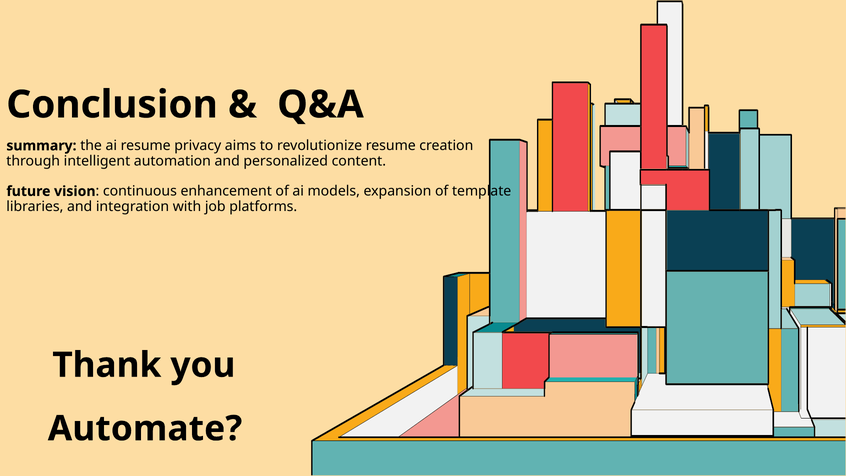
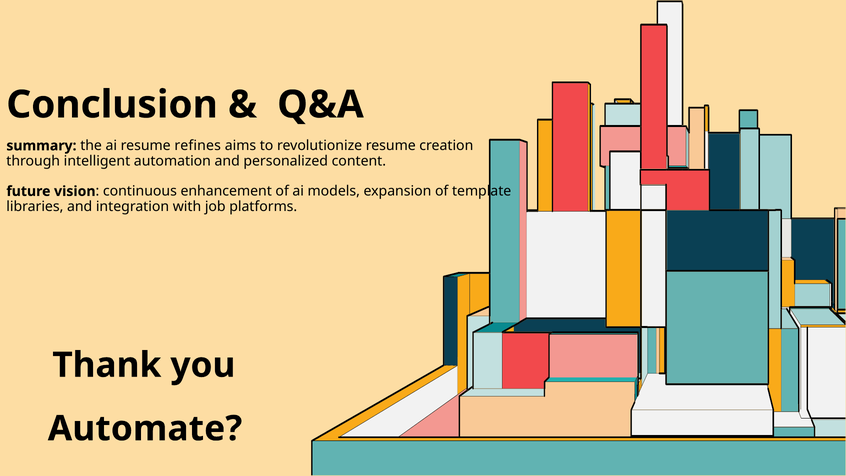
privacy: privacy -> refines (198, 146)
